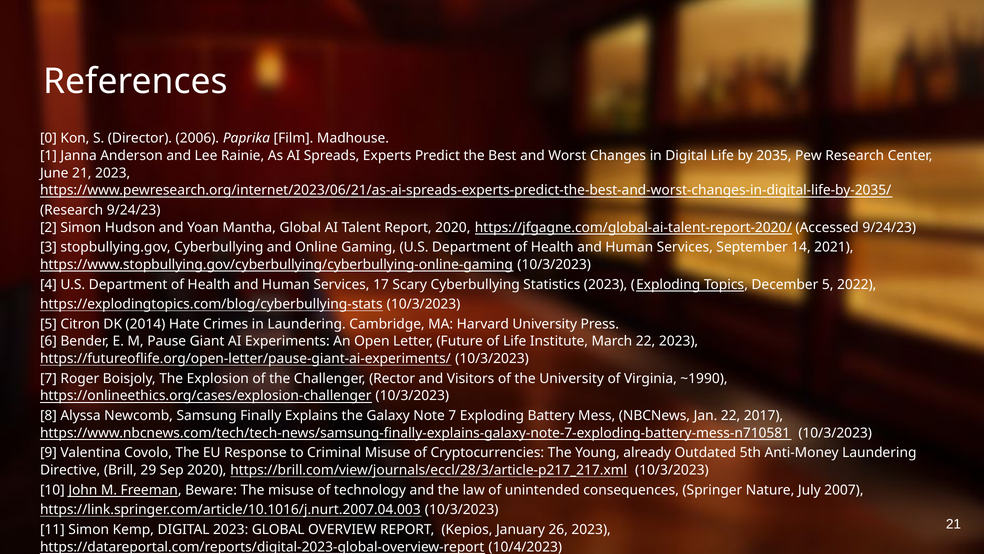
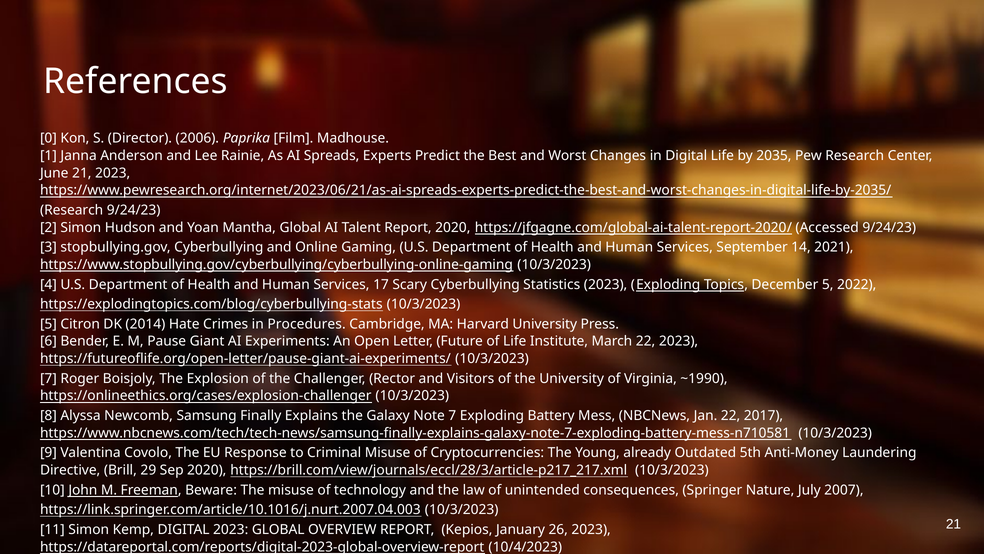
in Laundering: Laundering -> Procedures (307, 324)
